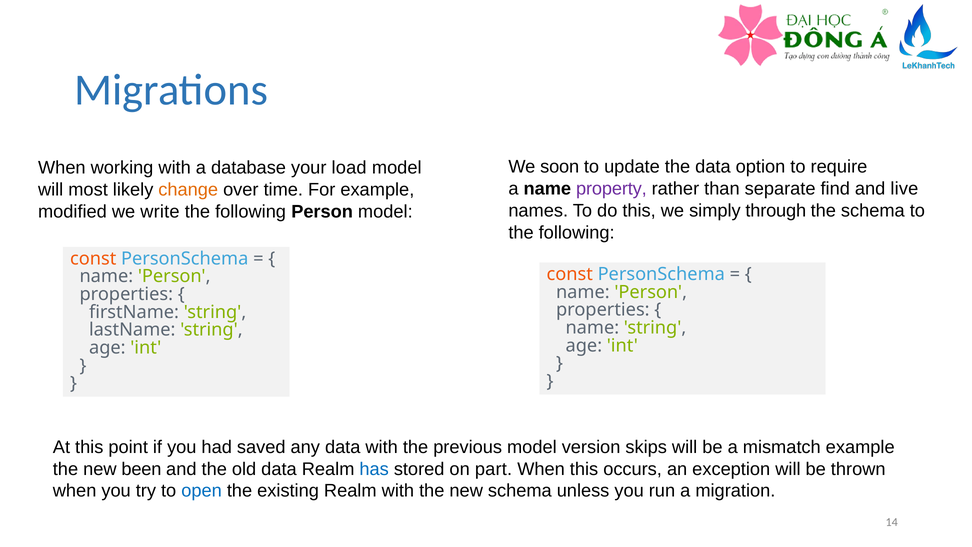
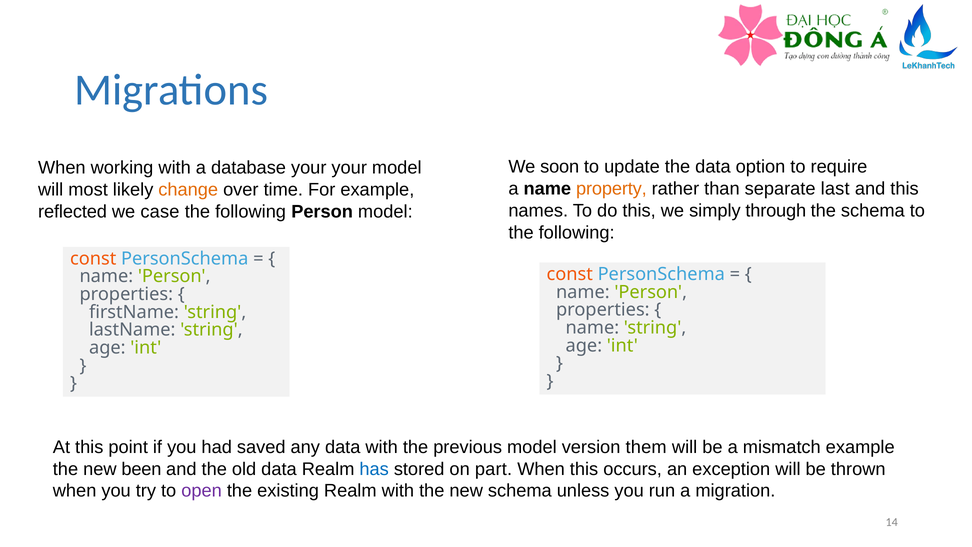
your load: load -> your (349, 168)
property colour: purple -> orange (611, 189)
find: find -> last (835, 189)
and live: live -> this (905, 189)
modified: modified -> reflected (73, 211)
write: write -> case (160, 211)
skips: skips -> them (646, 447)
open colour: blue -> purple (202, 491)
